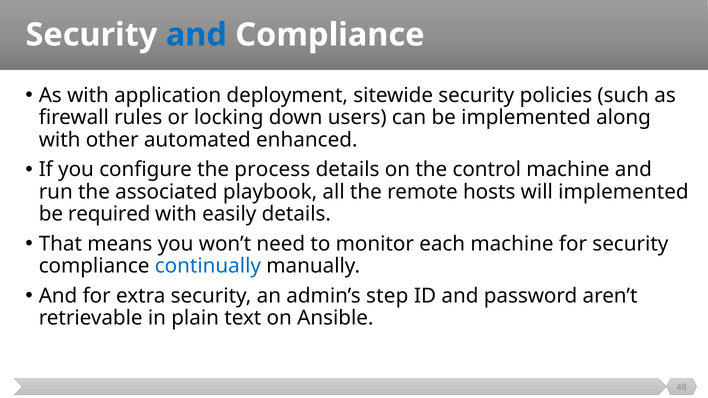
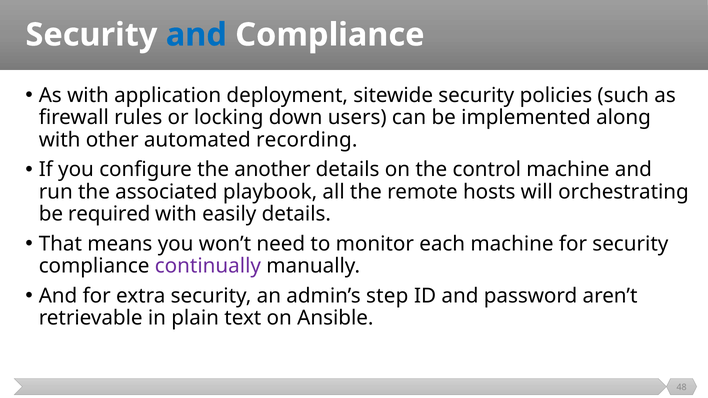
enhanced: enhanced -> recording (307, 140)
process: process -> another (272, 170)
will implemented: implemented -> orchestrating (624, 192)
continually colour: blue -> purple (208, 266)
